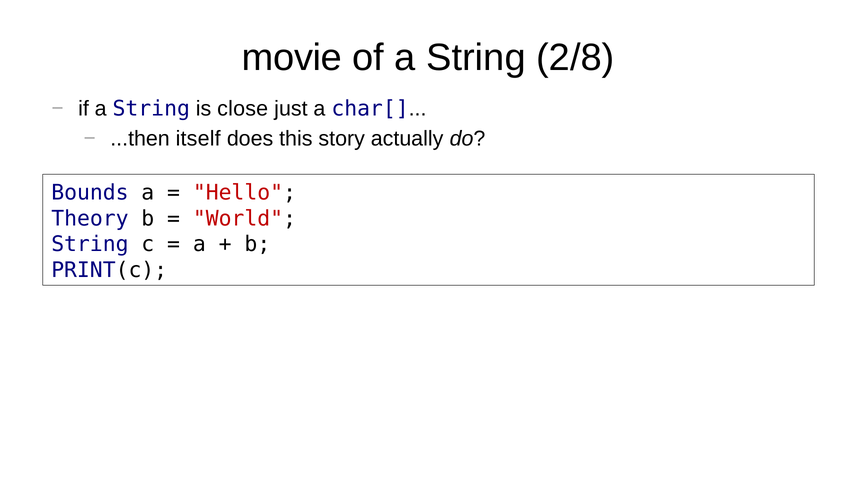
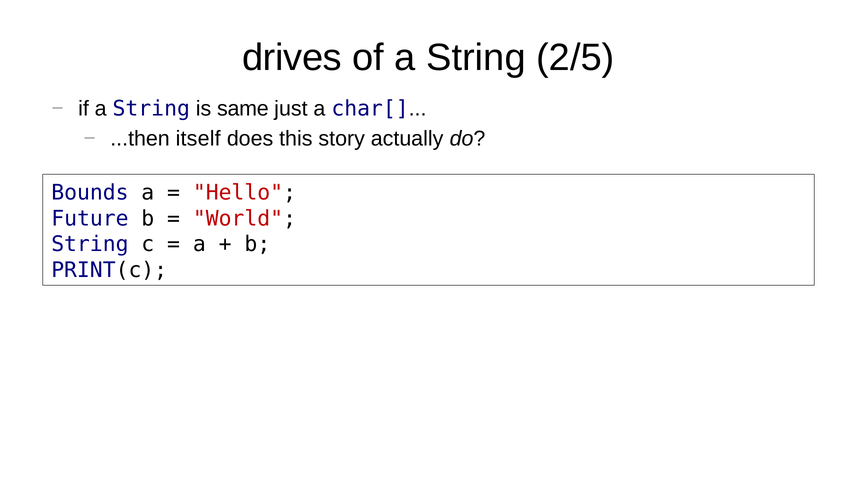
movie: movie -> drives (292, 58)
2/8: 2/8 -> 2/5 (575, 58)
close: close -> same (243, 109)
Theory: Theory -> Future (90, 219)
